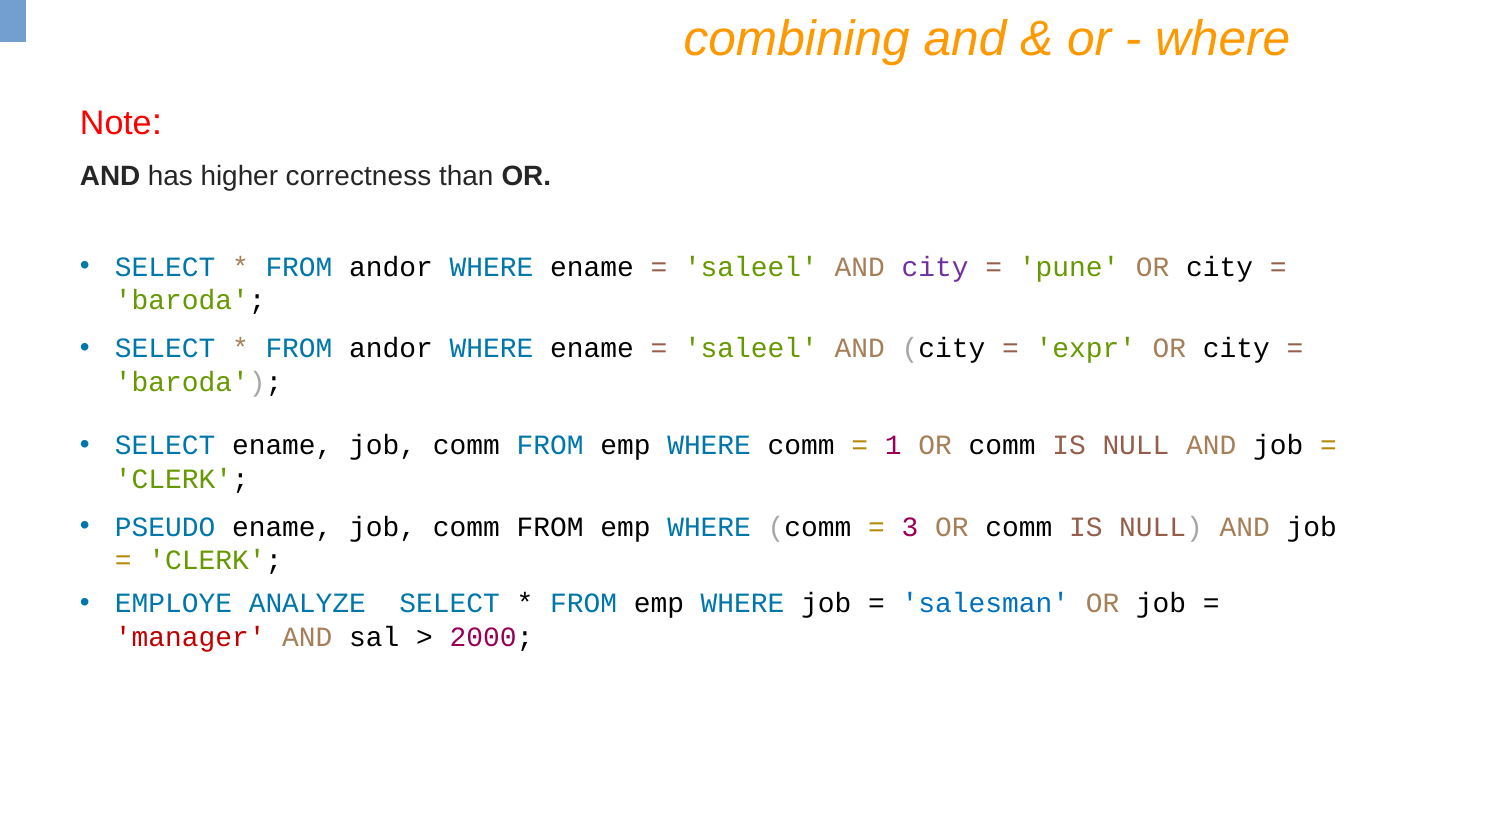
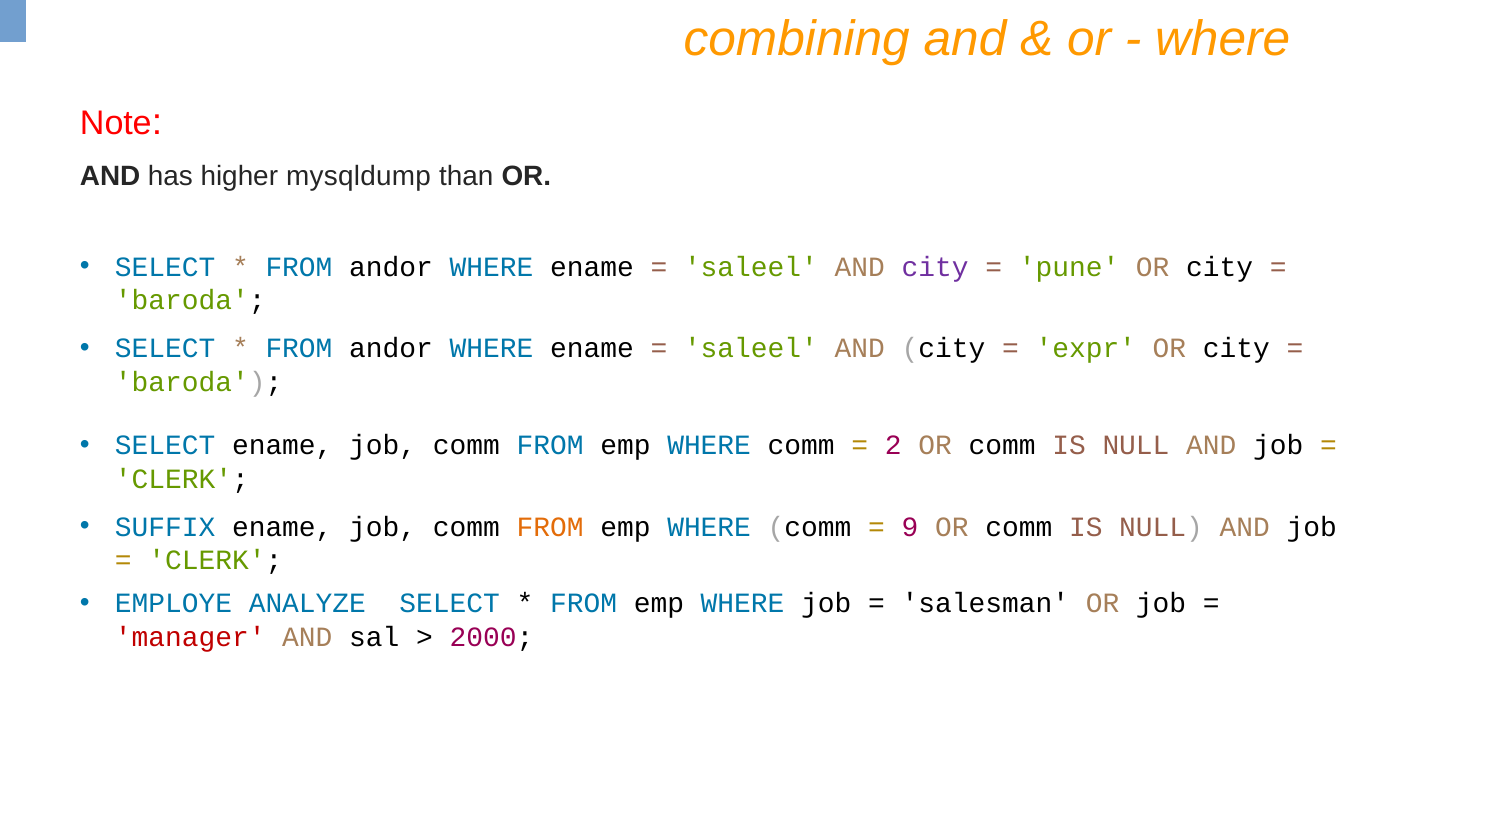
correctness: correctness -> mysqldump (358, 176)
1: 1 -> 2 (893, 445)
PSEUDO: PSEUDO -> SUFFIX (165, 527)
FROM colour: black -> orange (550, 527)
3: 3 -> 9 (910, 527)
salesman colour: blue -> black (985, 604)
